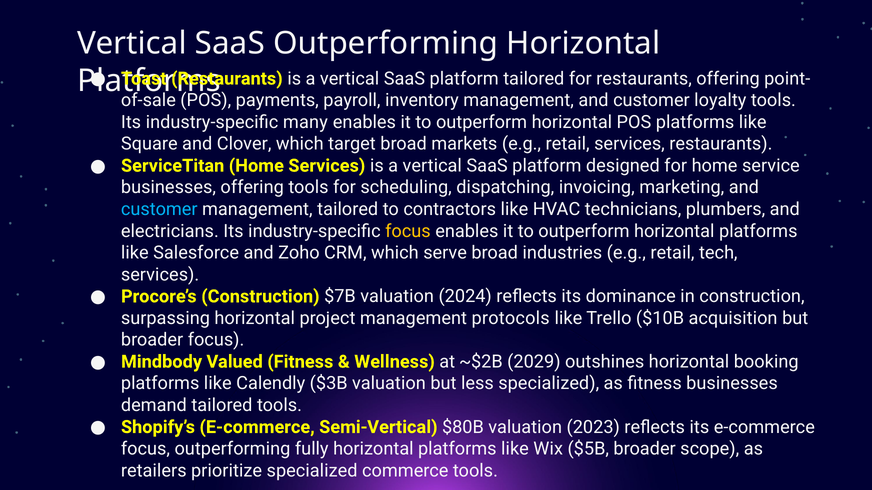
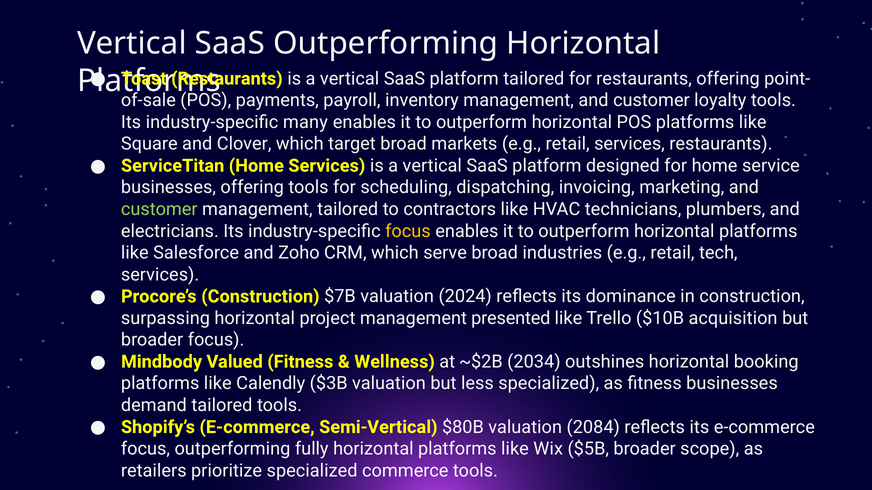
customer colour: light blue -> light green (159, 210)
protocols: protocols -> presented (511, 319)
2029: 2029 -> 2034 (534, 362)
2023: 2023 -> 2084 (593, 428)
